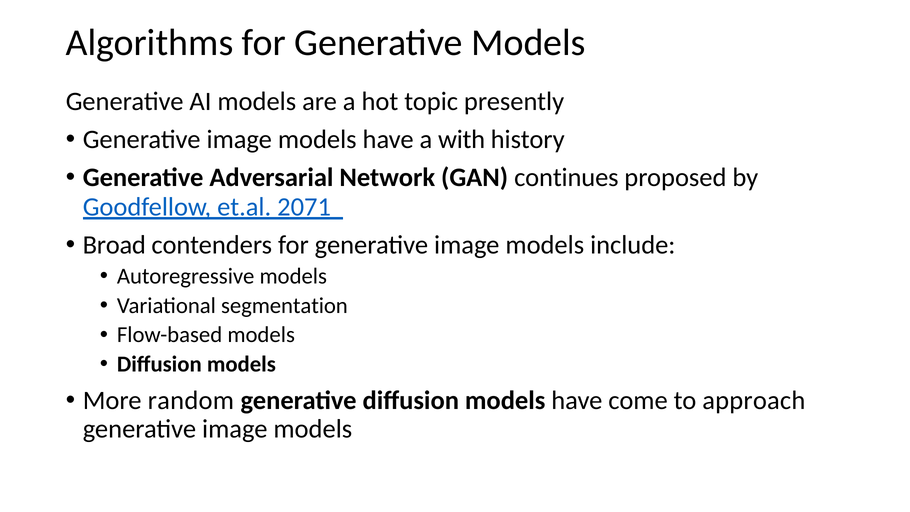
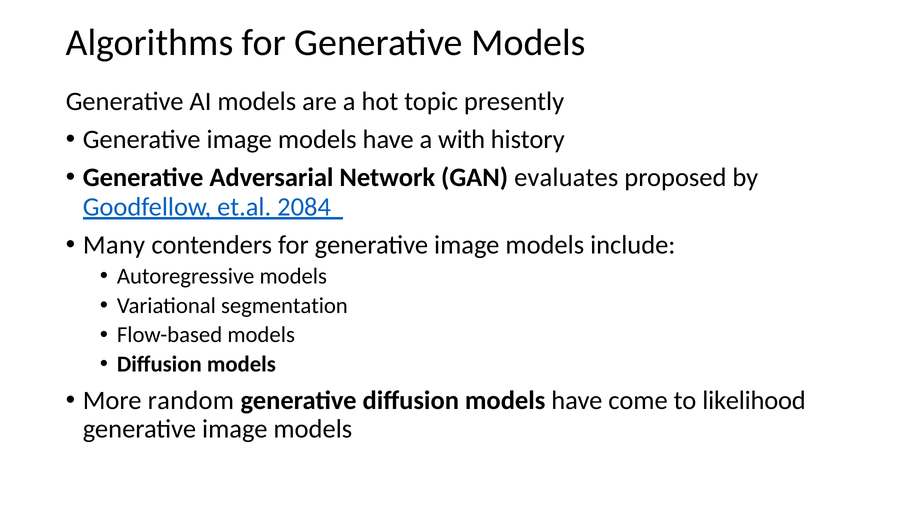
continues: continues -> evaluates (566, 178)
2071: 2071 -> 2084 (304, 207)
Broad: Broad -> Many (114, 245)
approach: approach -> likelihood (754, 400)
